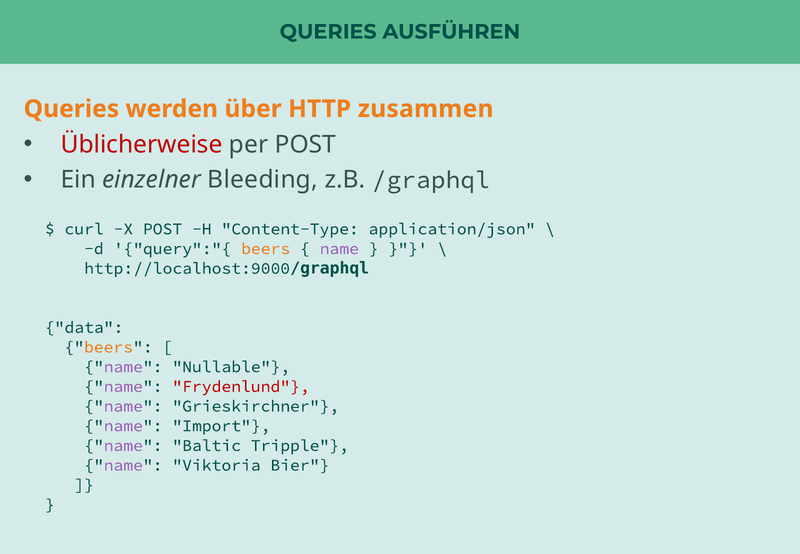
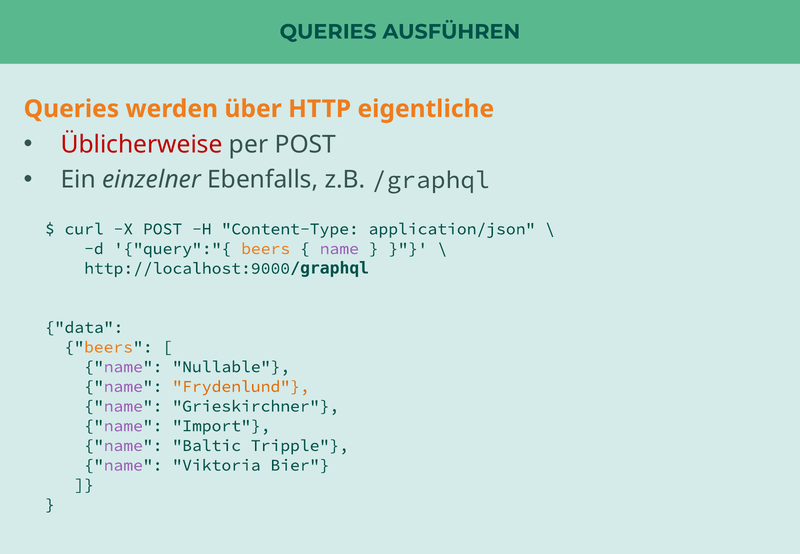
zusammen: zusammen -> eigentliche (426, 109)
Bleeding: Bleeding -> Ebenfalls (263, 180)
Frydenlund colour: red -> orange (241, 386)
